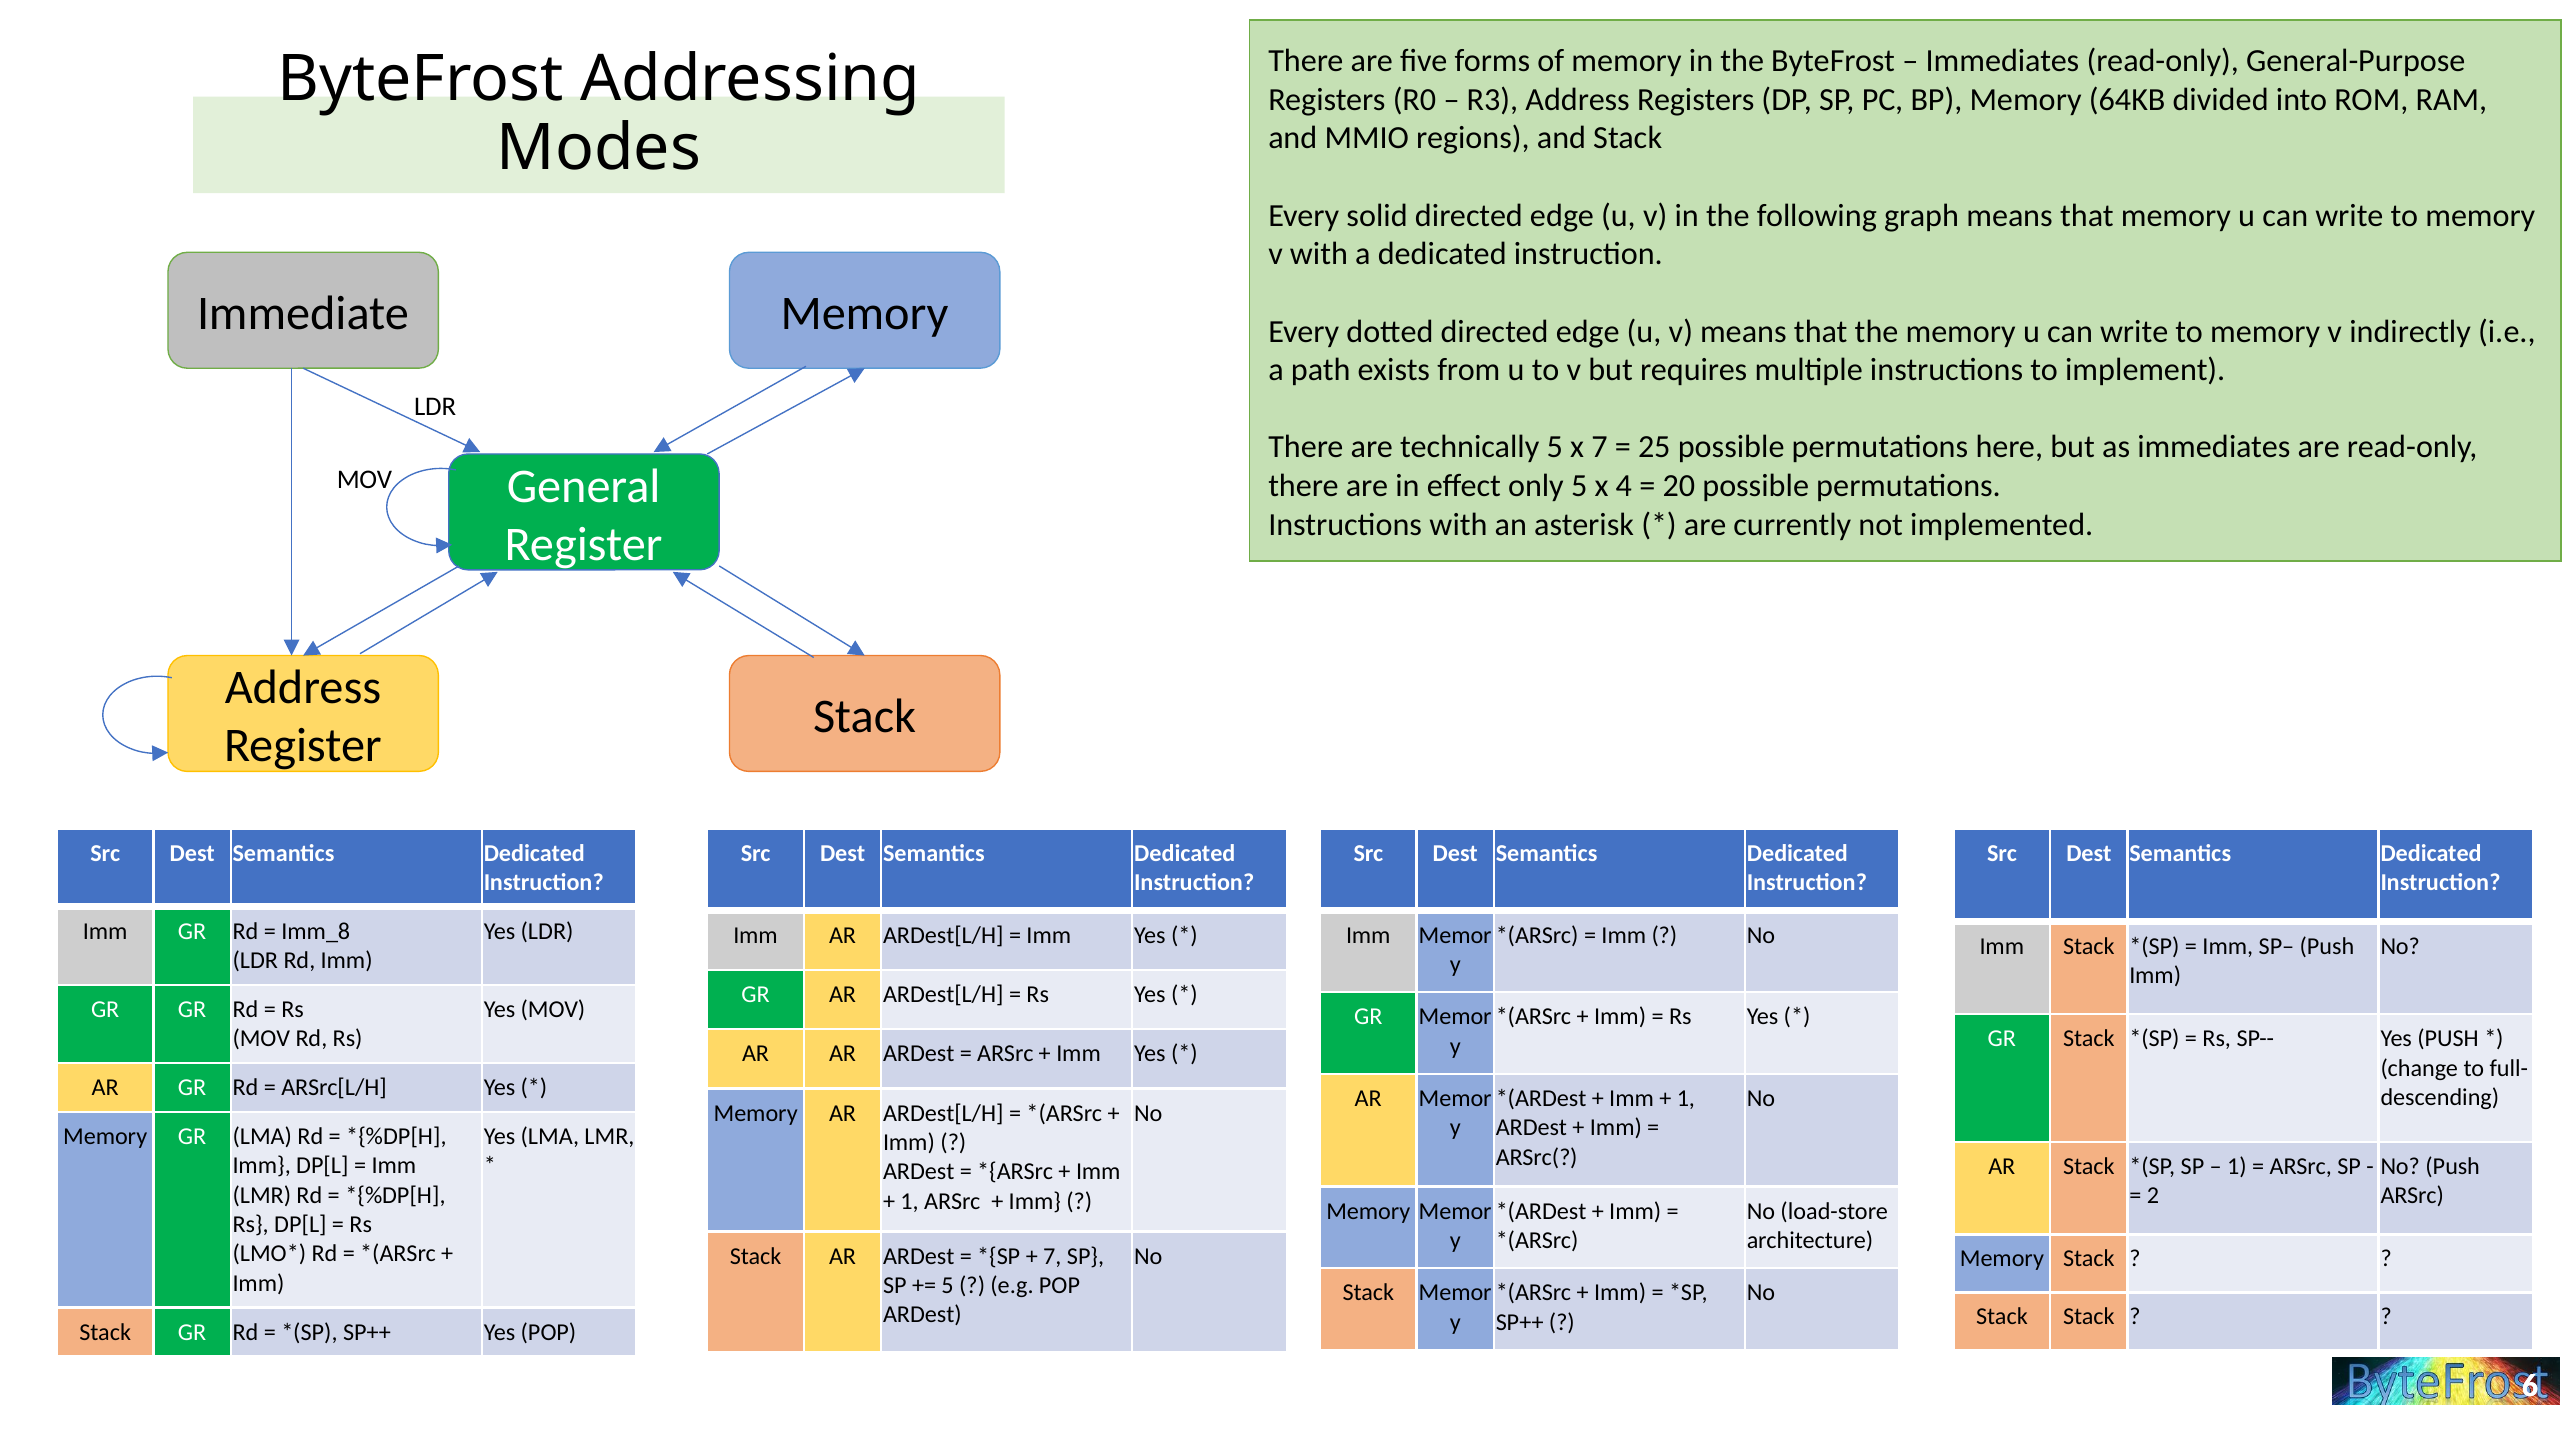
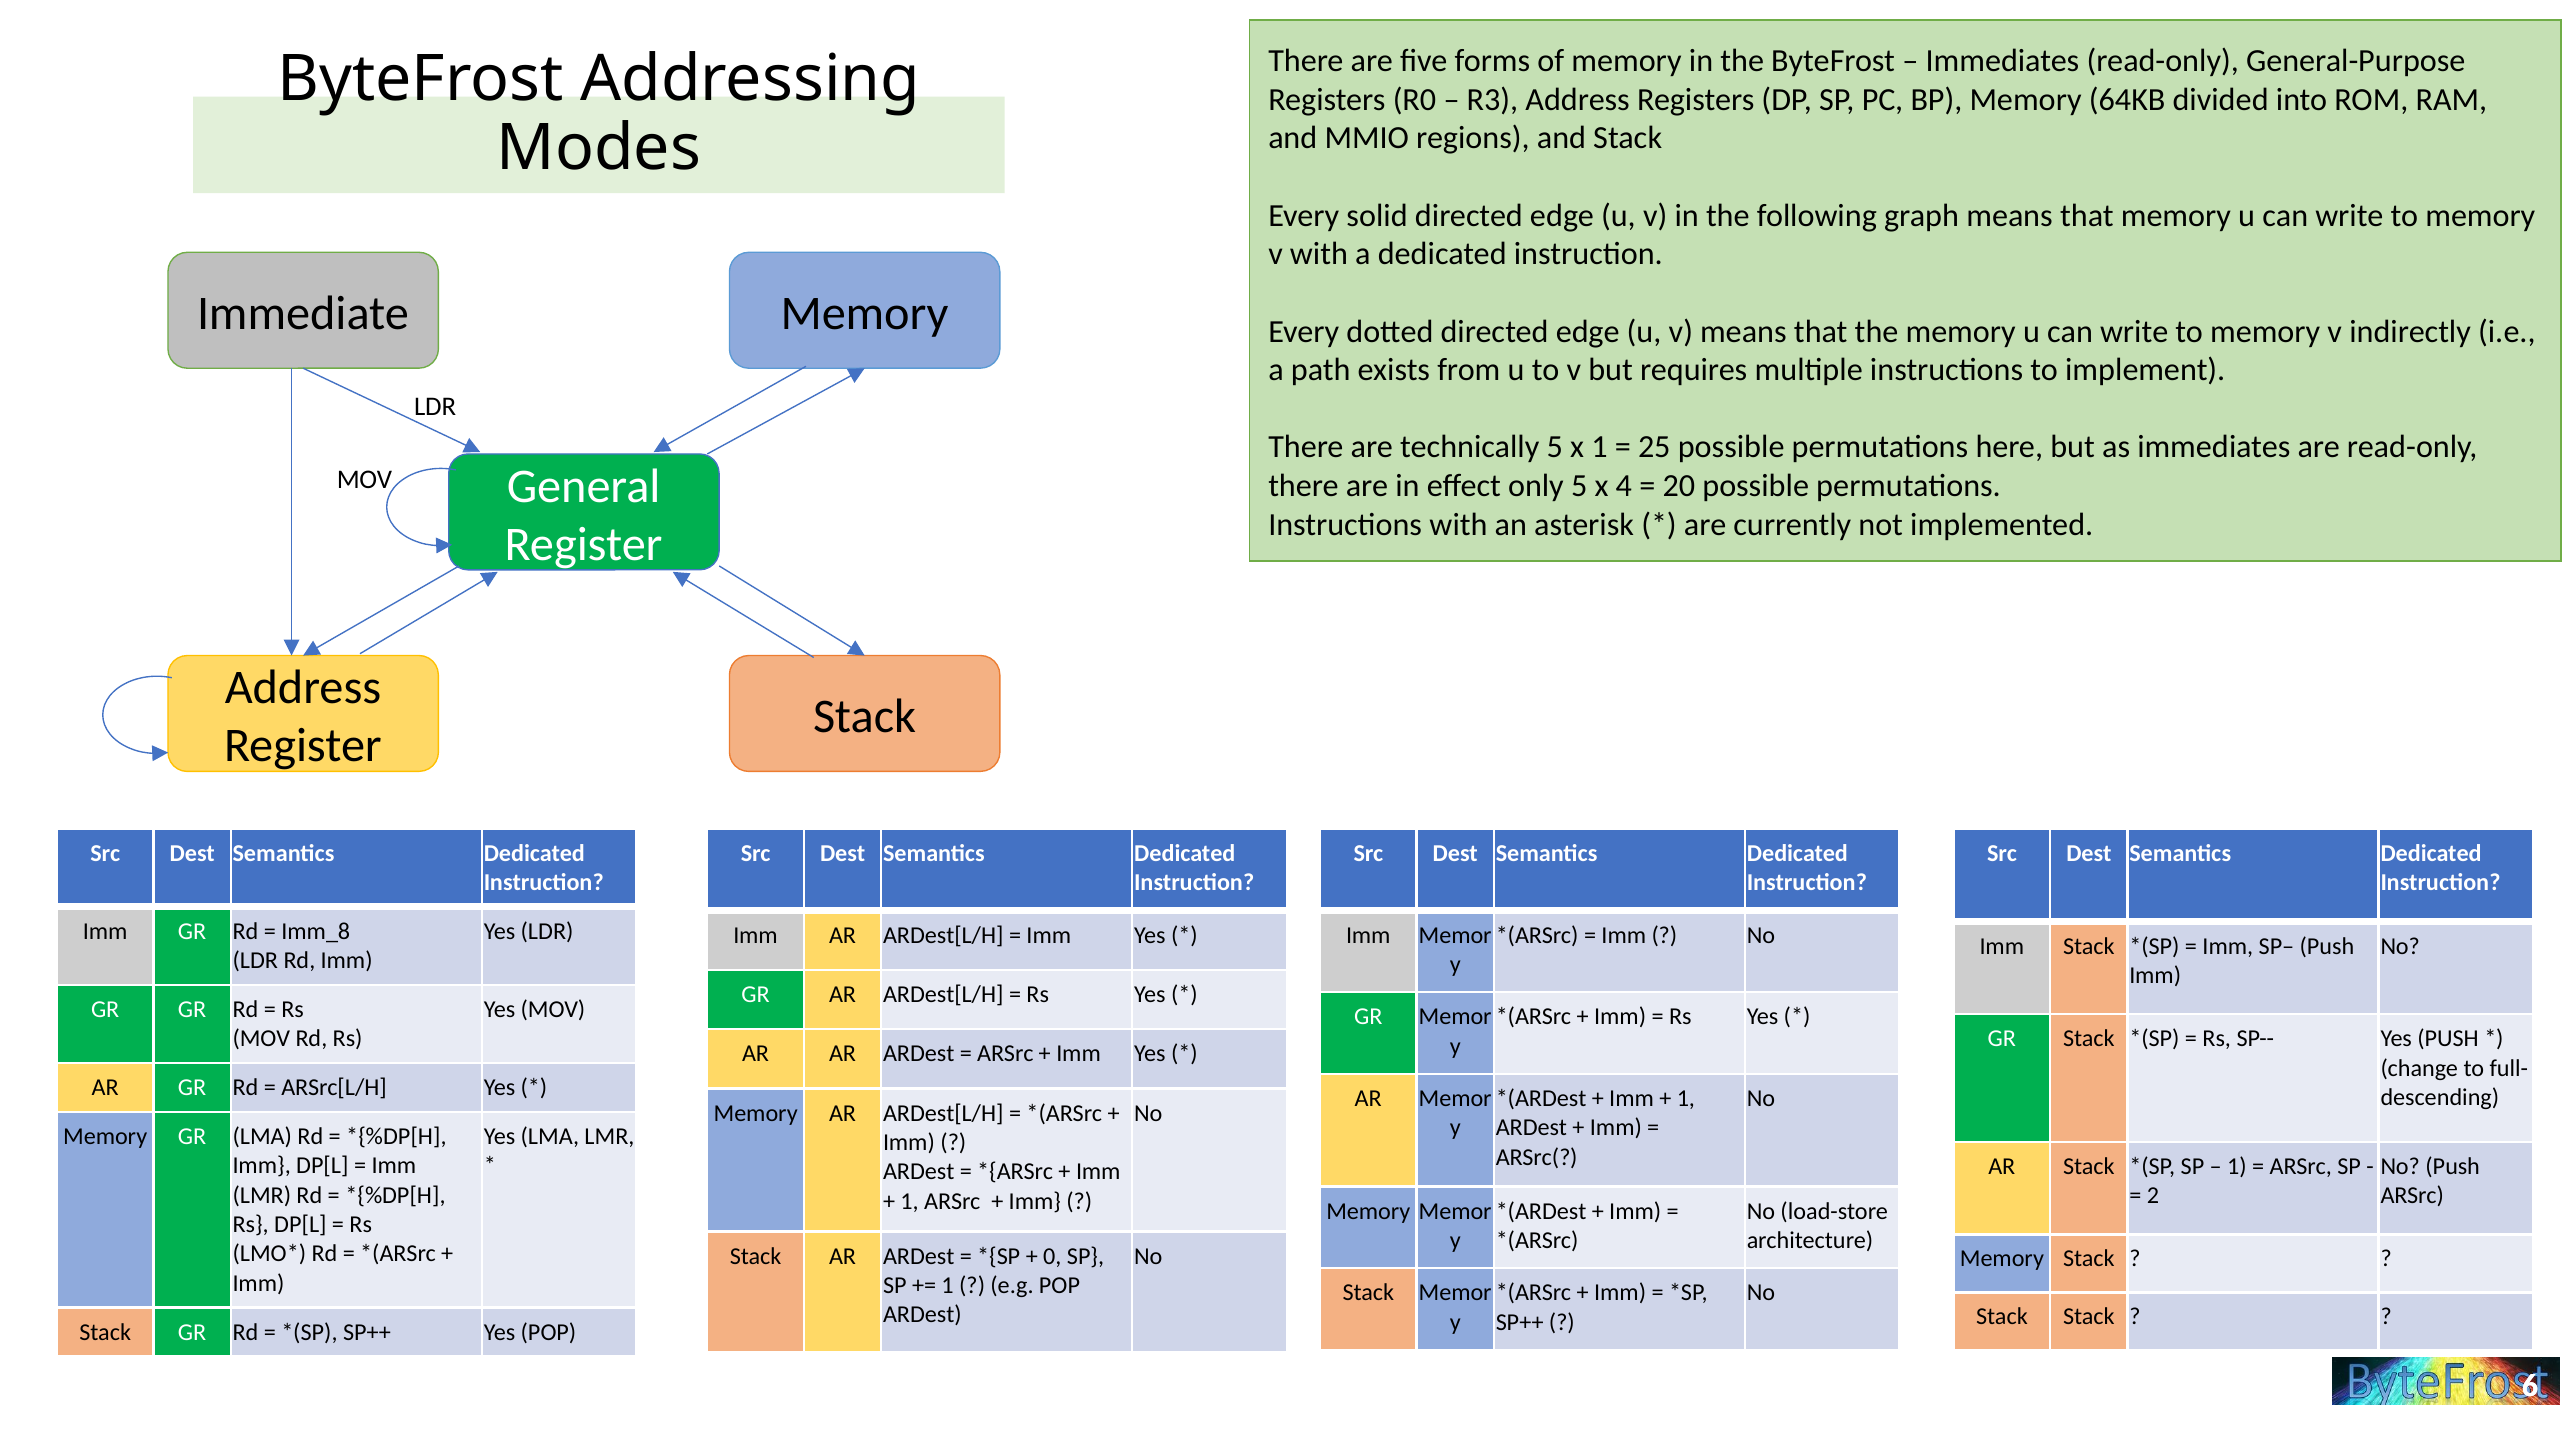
x 7: 7 -> 1 (1599, 447)
7: 7 -> 0 (1052, 1256)
5: 5 -> 1 (947, 1286)
